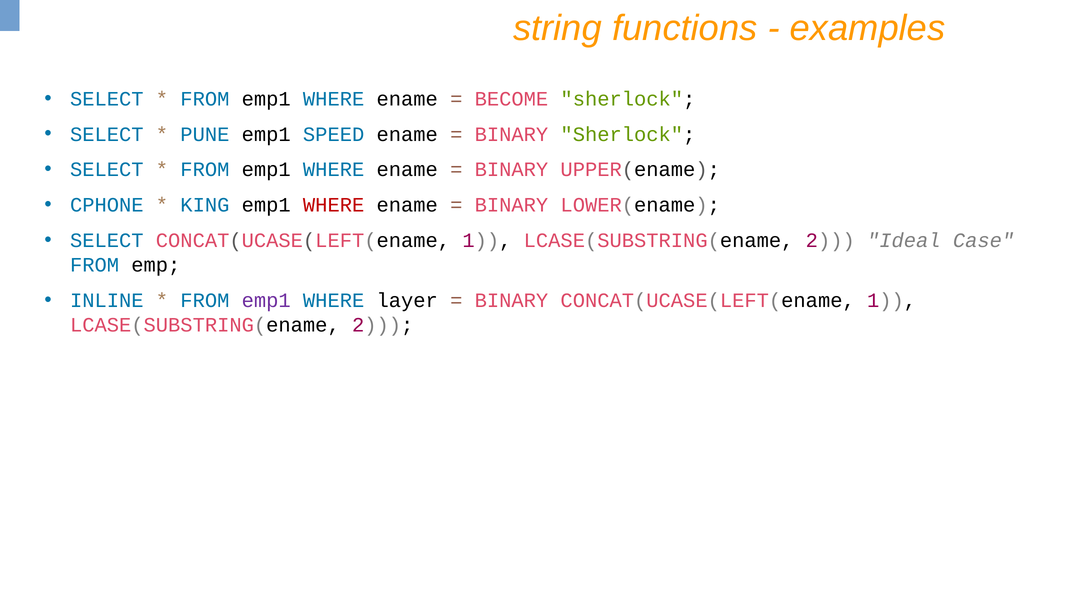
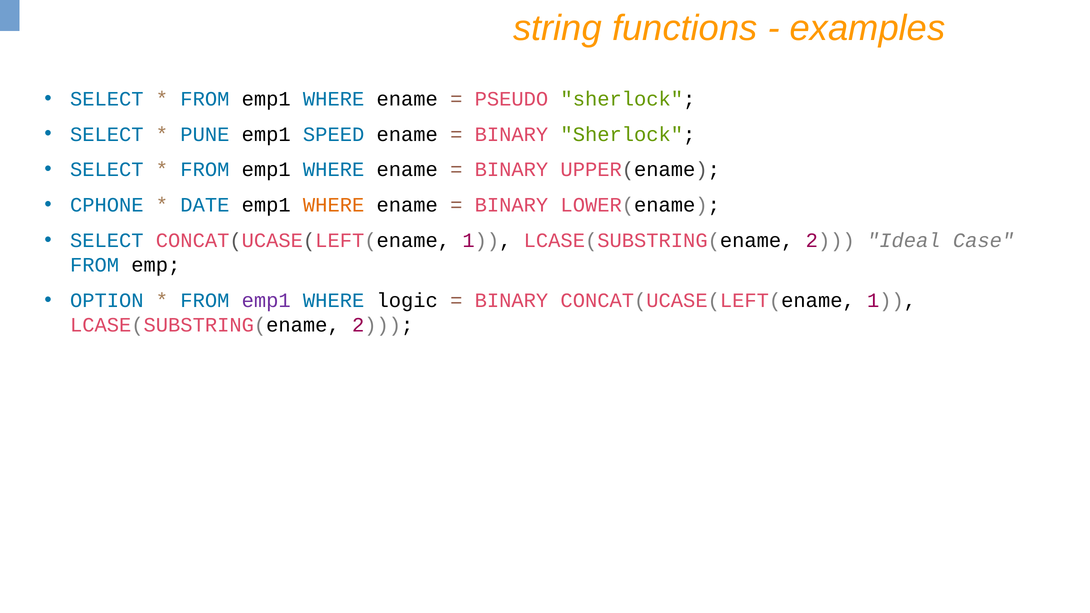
BECOME: BECOME -> PSEUDO (511, 99)
KING: KING -> DATE (205, 205)
WHERE colour: red -> orange (334, 205)
INLINE: INLINE -> OPTION (107, 300)
layer: layer -> logic (407, 300)
